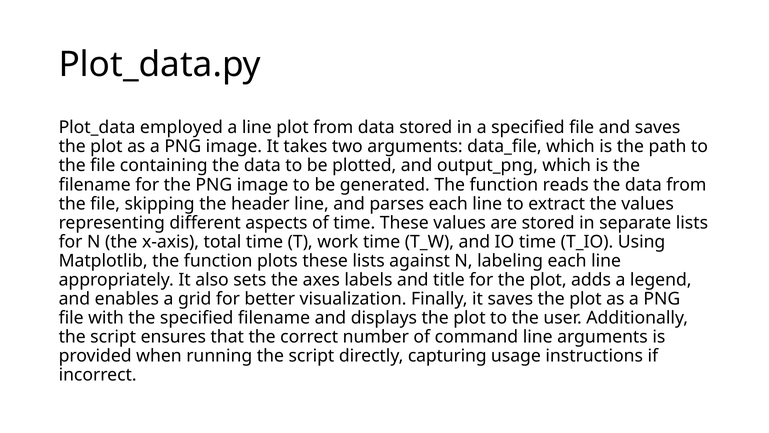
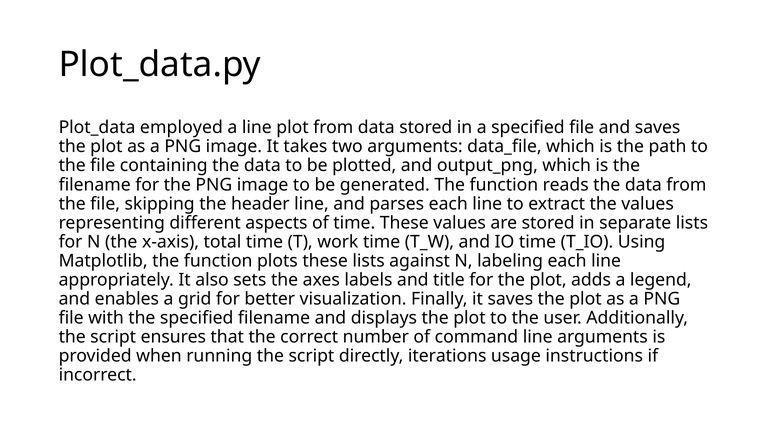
capturing: capturing -> iterations (447, 356)
